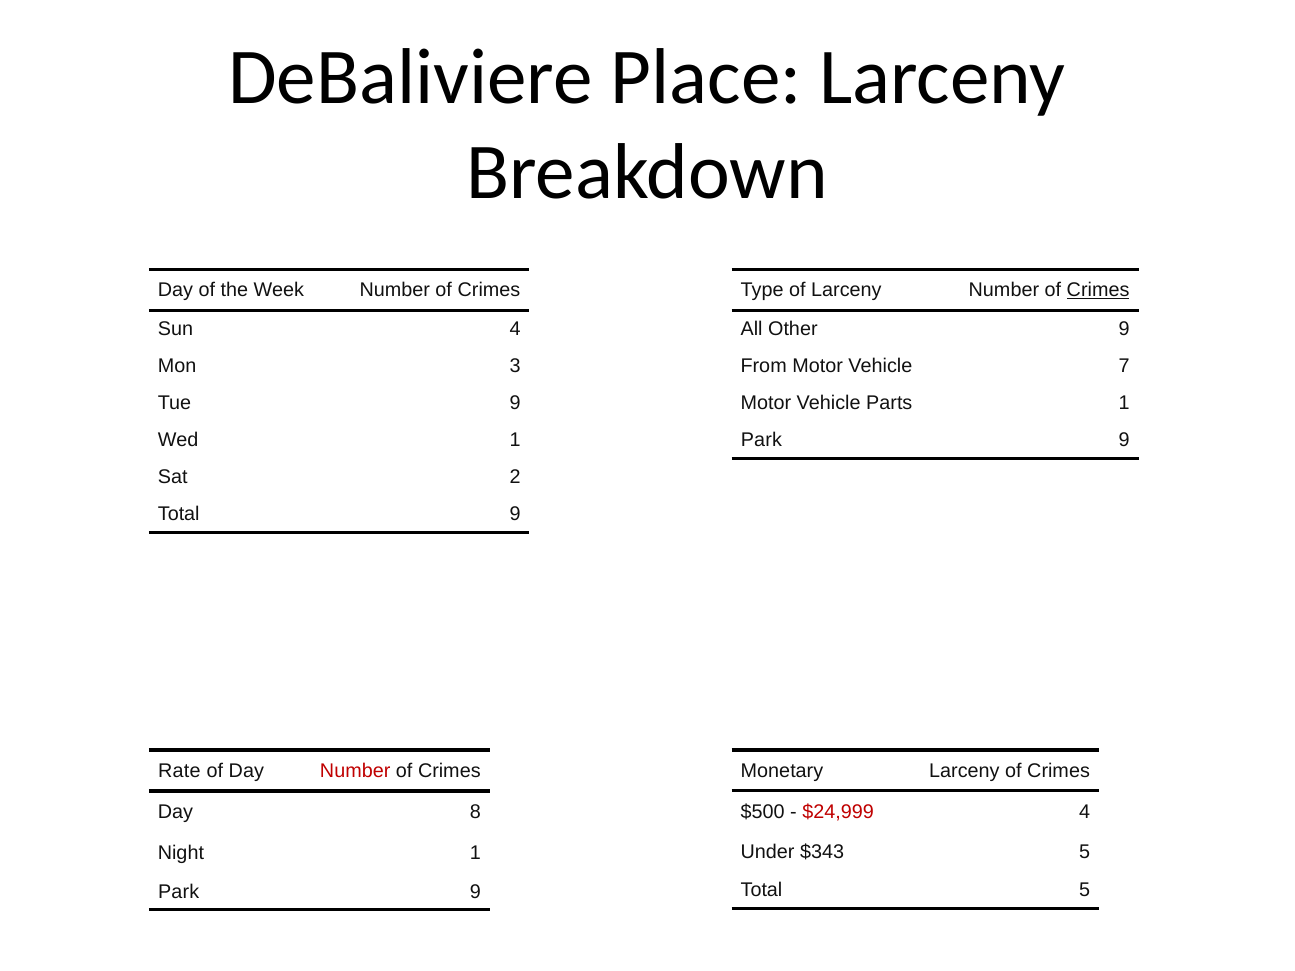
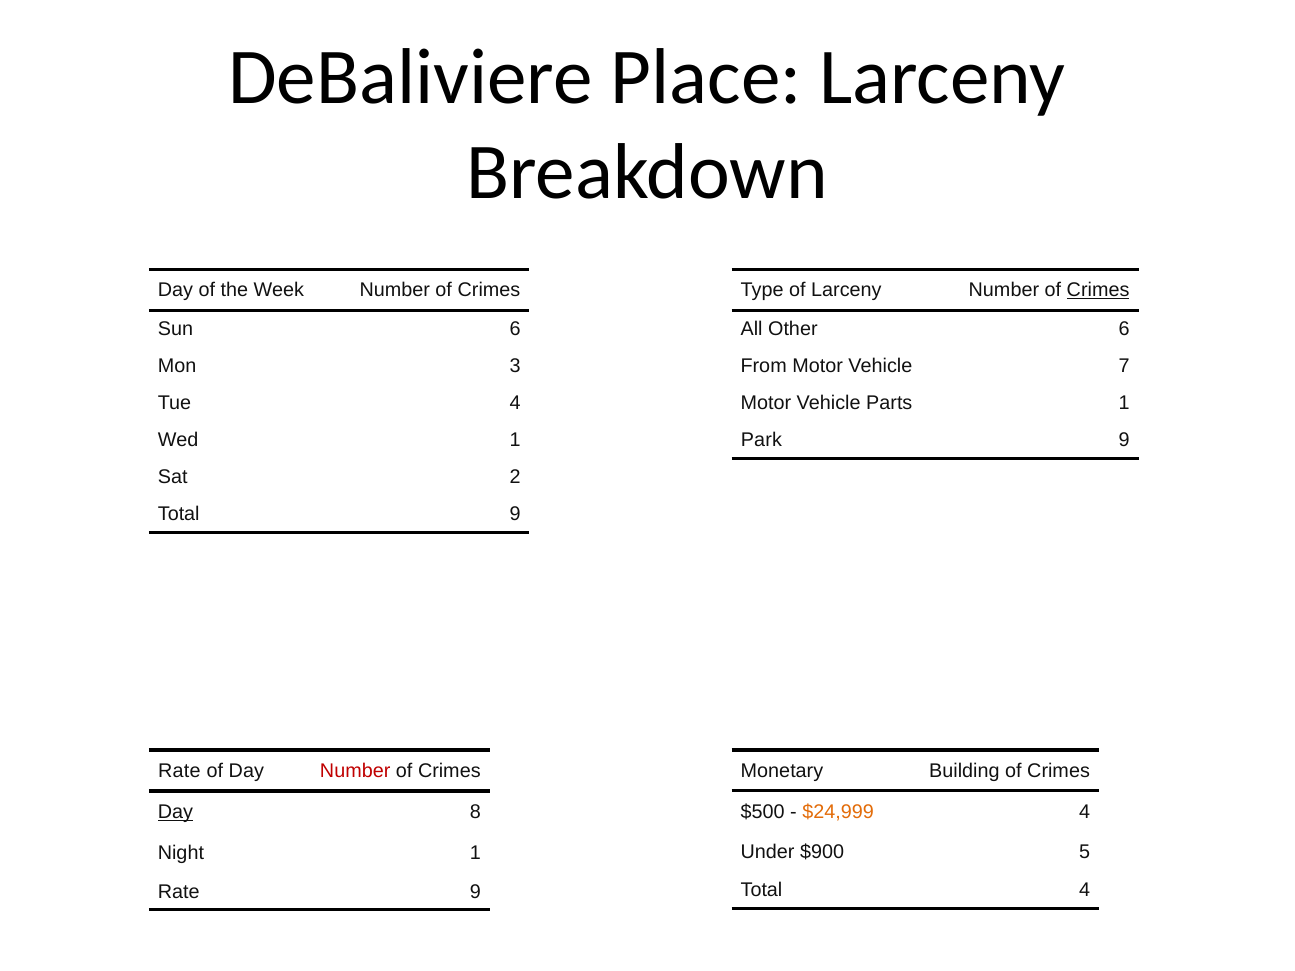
Sun 4: 4 -> 6 (515, 329)
Other 9: 9 -> 6 (1124, 329)
Tue 9: 9 -> 4 (515, 403)
Monetary Larceny: Larceny -> Building (964, 771)
$24,999 colour: red -> orange (838, 812)
Day underline: none -> present (175, 812)
$343: $343 -> $900 (822, 852)
Total 5: 5 -> 4 (1085, 891)
Park: Park -> Rate (179, 892)
